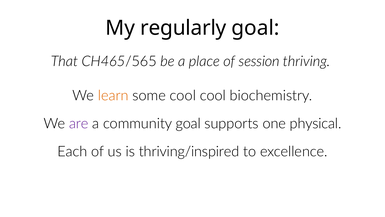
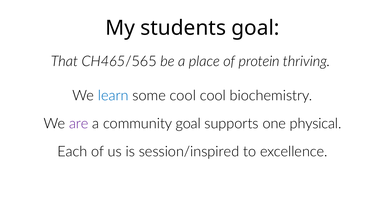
regularly: regularly -> students (183, 28)
session: session -> protein (259, 61)
learn colour: orange -> blue (113, 95)
thriving/inspired: thriving/inspired -> session/inspired (189, 151)
